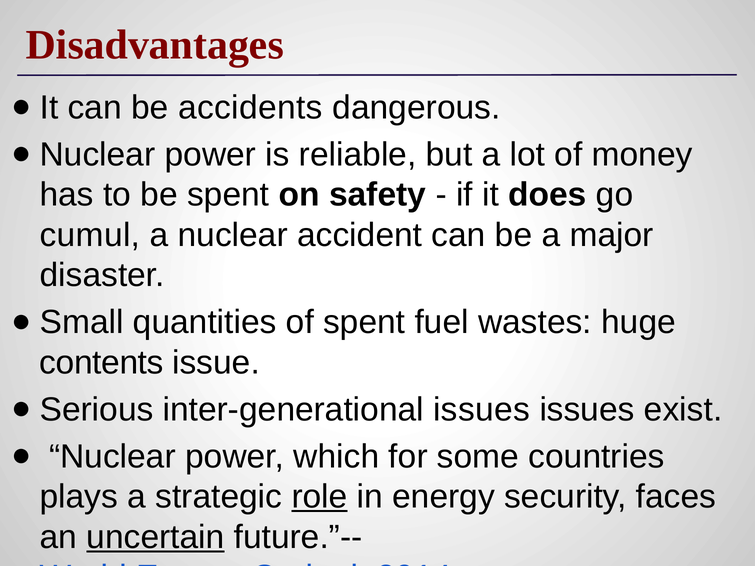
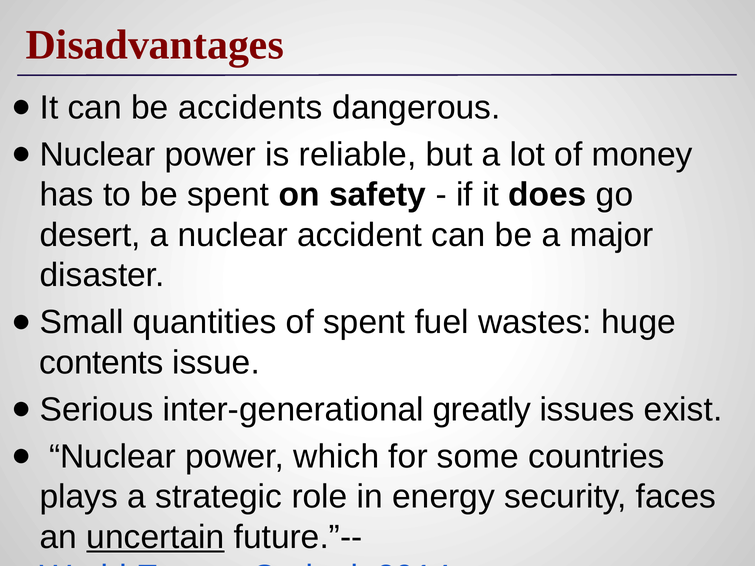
cumul: cumul -> desert (90, 235)
inter-generational issues: issues -> greatly (482, 410)
role underline: present -> none (319, 497)
